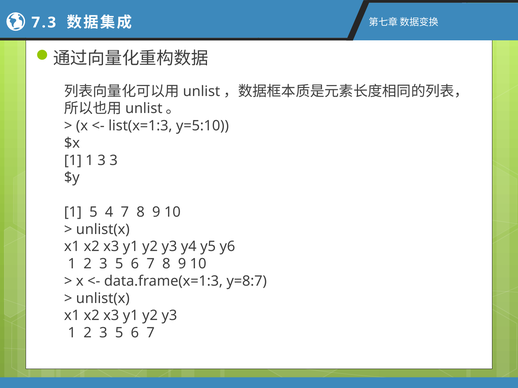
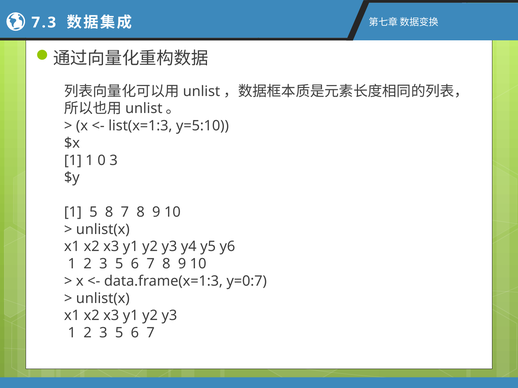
1 3: 3 -> 0 (102, 160)
5 4: 4 -> 8 (109, 212)
y=8:7: y=8:7 -> y=0:7 (247, 281)
